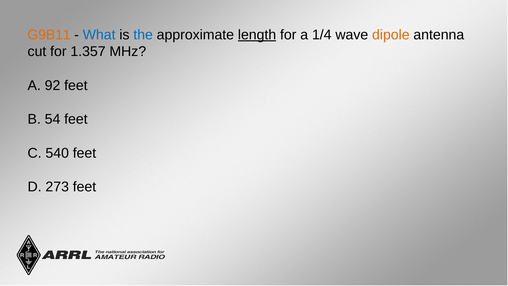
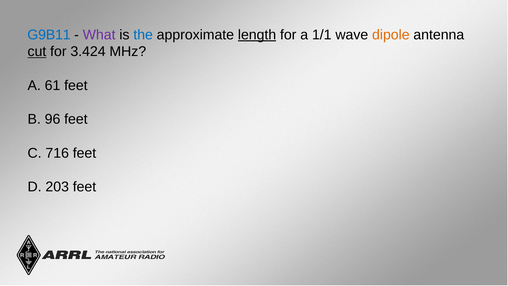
G9B11 colour: orange -> blue (49, 35)
What colour: blue -> purple (99, 35)
1/4: 1/4 -> 1/1 (322, 35)
cut underline: none -> present (37, 52)
1.357: 1.357 -> 3.424 (88, 52)
92: 92 -> 61 (53, 85)
54: 54 -> 96 (53, 119)
540: 540 -> 716 (57, 153)
273: 273 -> 203 (57, 187)
